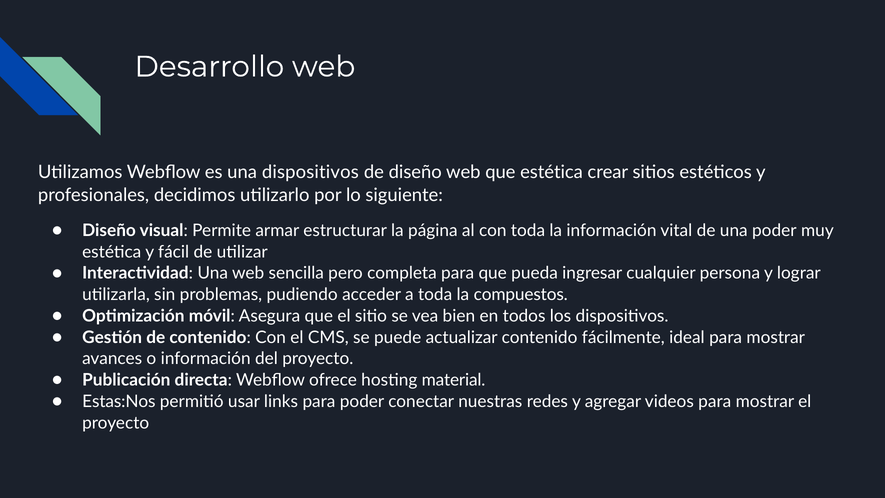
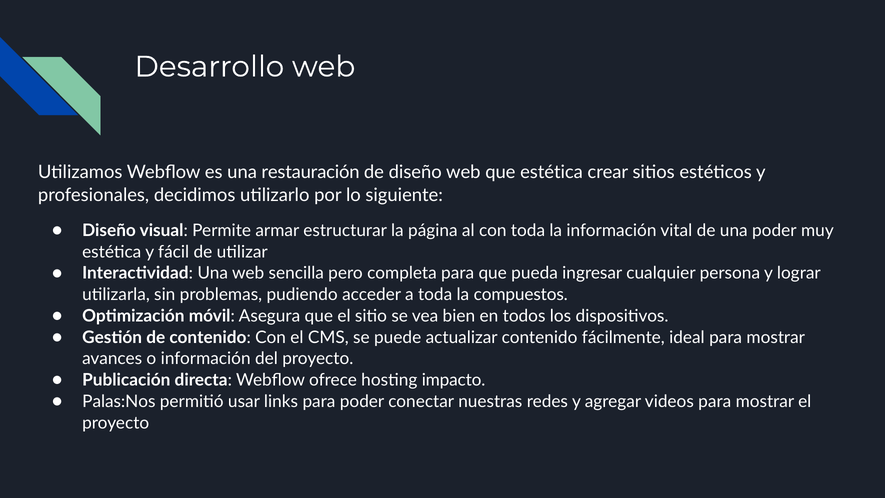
una dispositivos: dispositivos -> restauración (311, 172)
material: material -> impacto (454, 380)
Estas:Nos: Estas:Nos -> Palas:Nos (119, 401)
